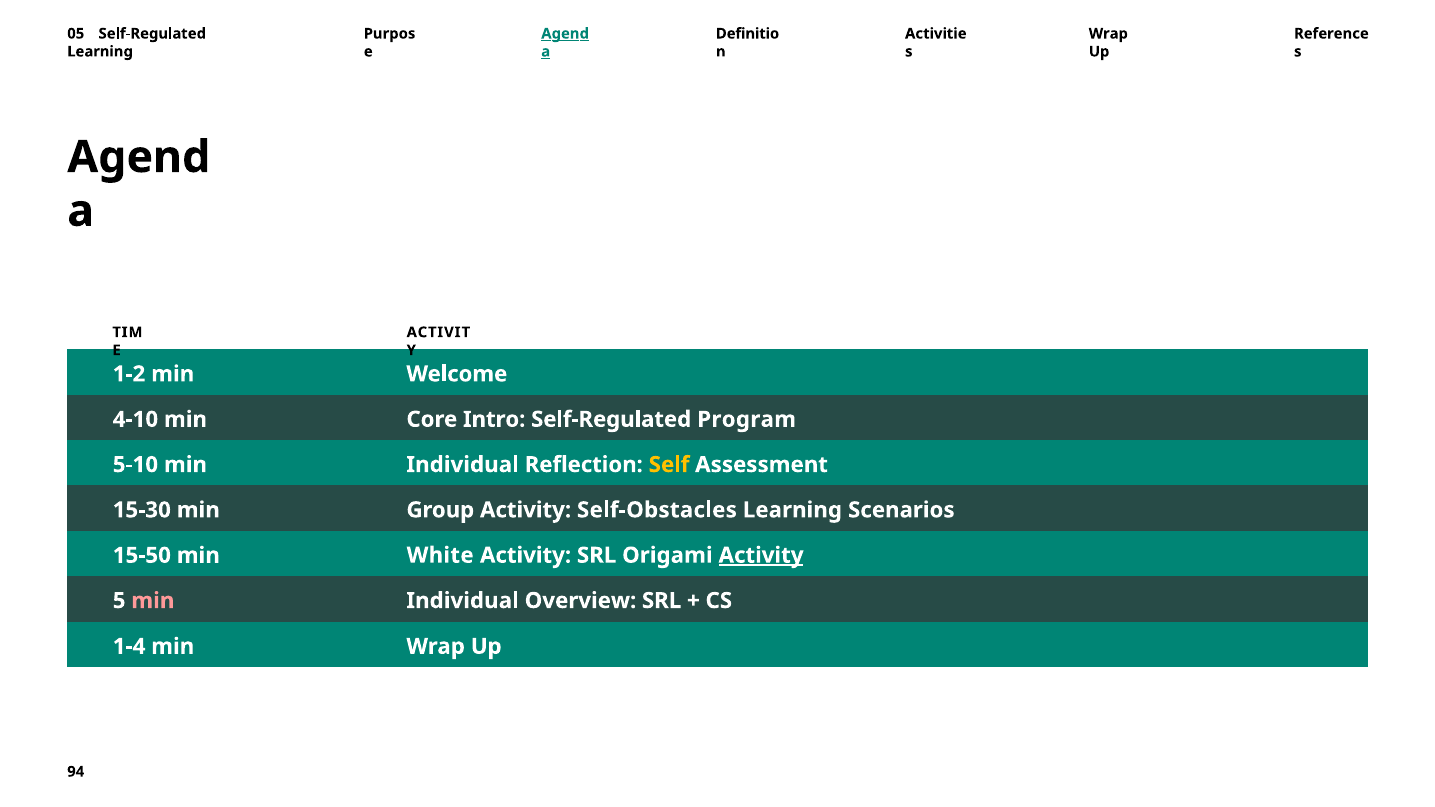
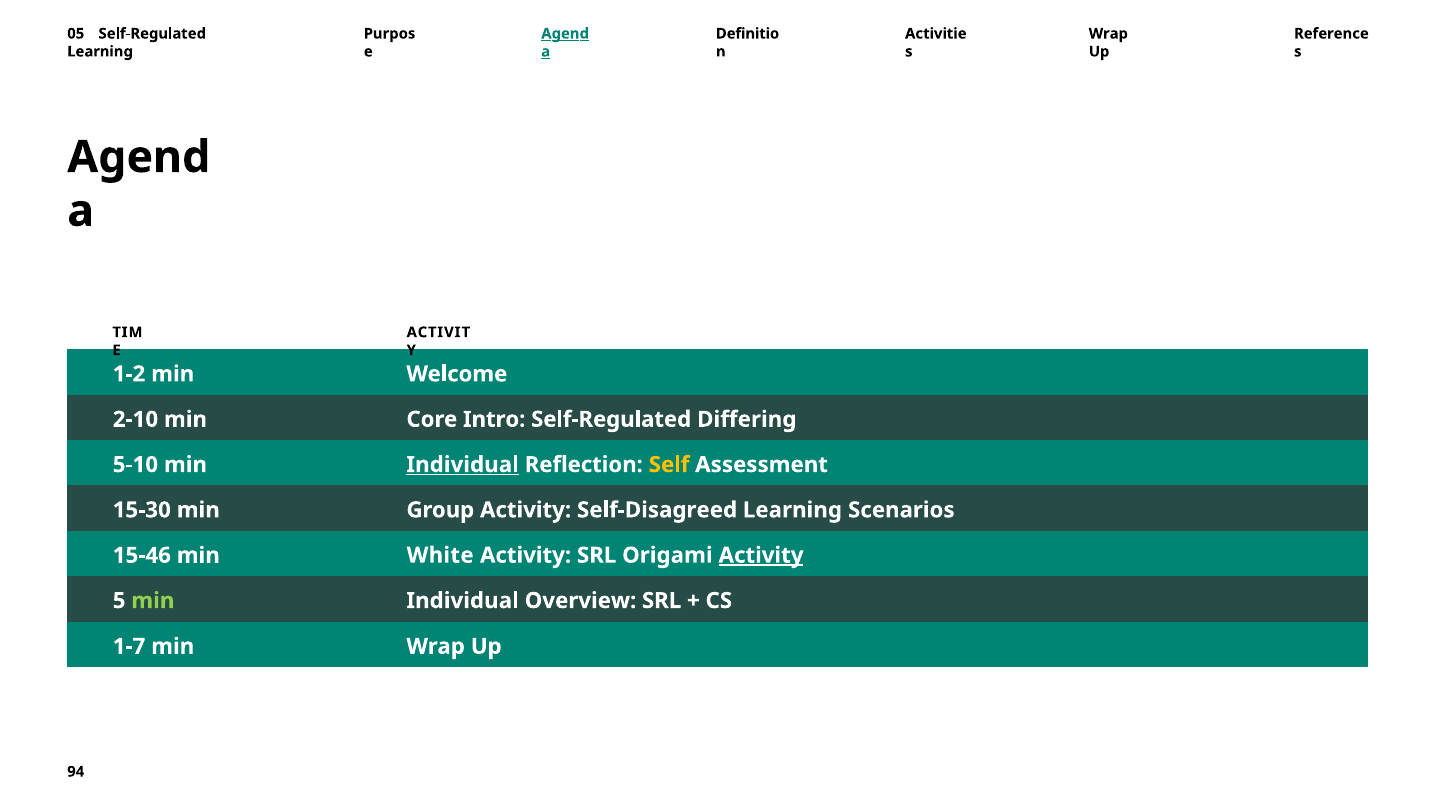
4-10: 4-10 -> 2-10 (135, 419)
Program: Program -> Differing (747, 419)
Individual underline: none -> present (463, 465)
Self-Obstacles: Self-Obstacles -> Self-Disagreed (657, 510)
15-50: 15-50 -> 15-46 (142, 556)
min colour: pink -> light green (153, 601)
1-4: 1-4 -> 1-7 (129, 647)
